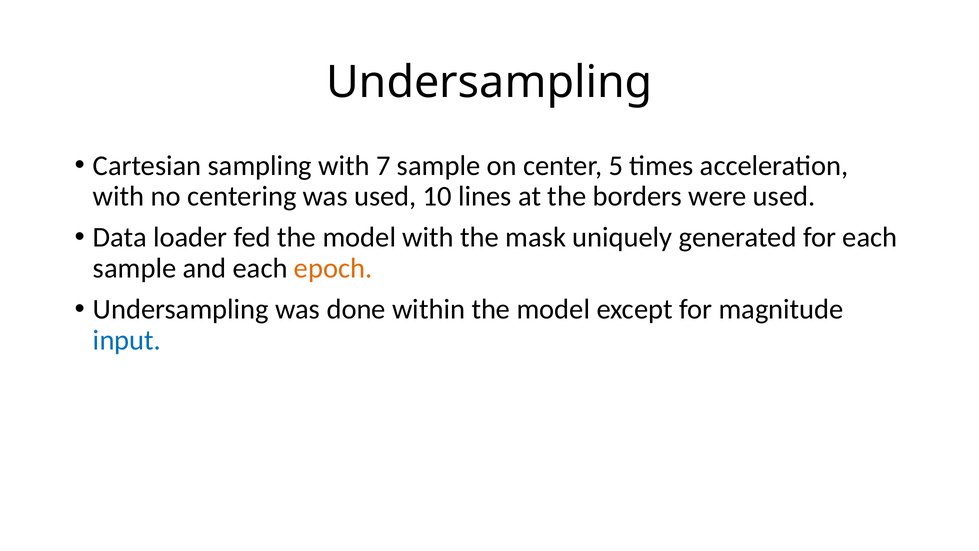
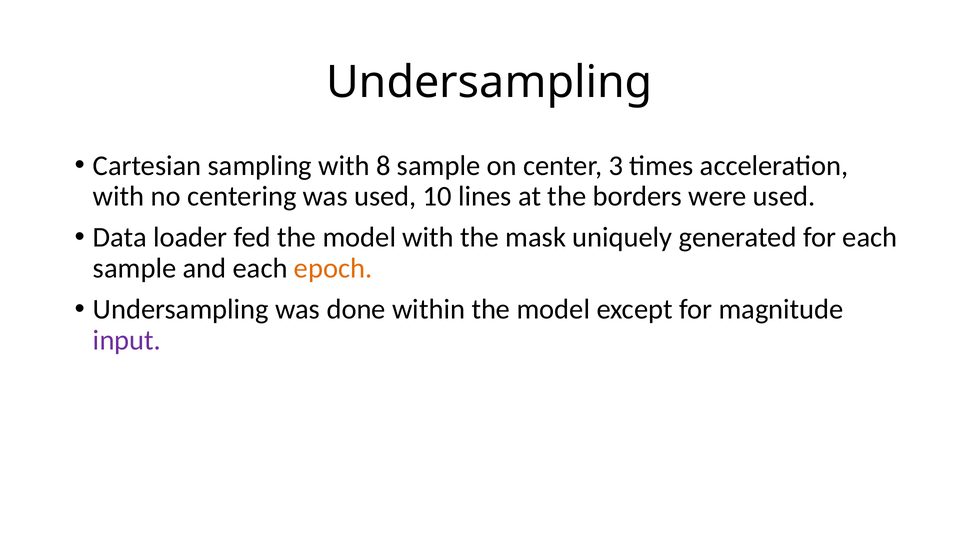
7: 7 -> 8 (383, 166)
5: 5 -> 3 (616, 166)
input colour: blue -> purple (127, 340)
